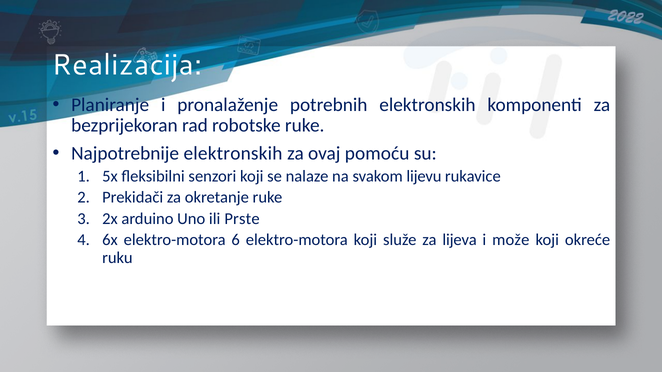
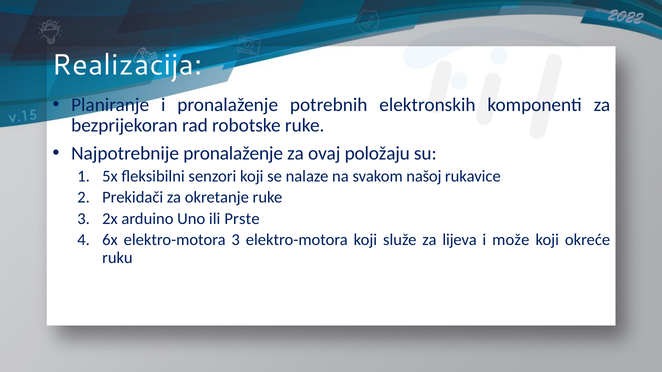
Najpotrebnije elektronskih: elektronskih -> pronalaženje (233, 153)
pomoću: pomoću -> položaju (377, 153)
lijevu: lijevu -> našoj (424, 176)
elektro-motora 6: 6 -> 3 (236, 240)
